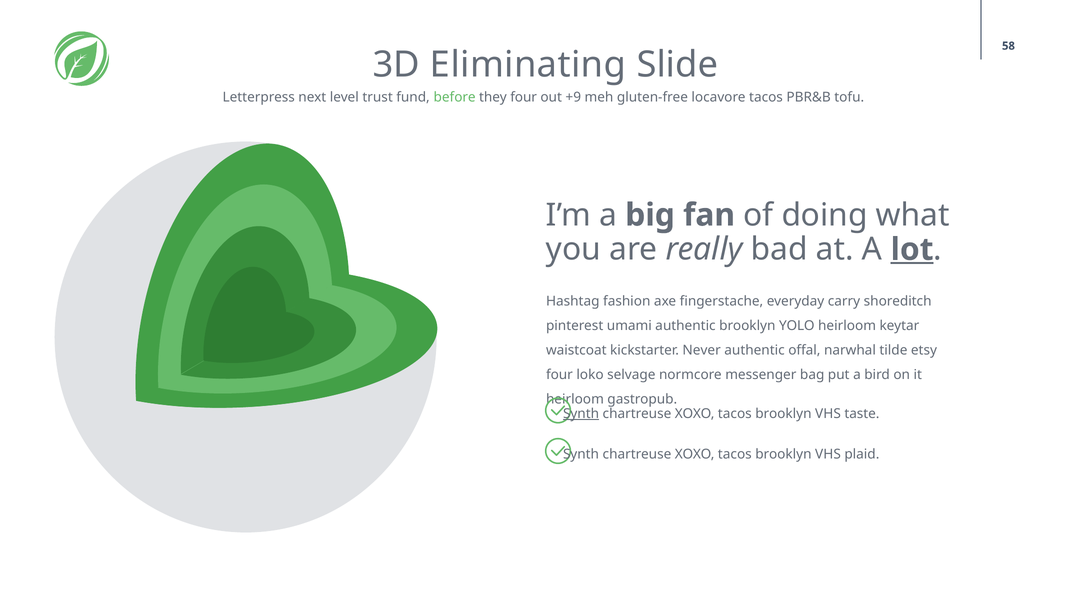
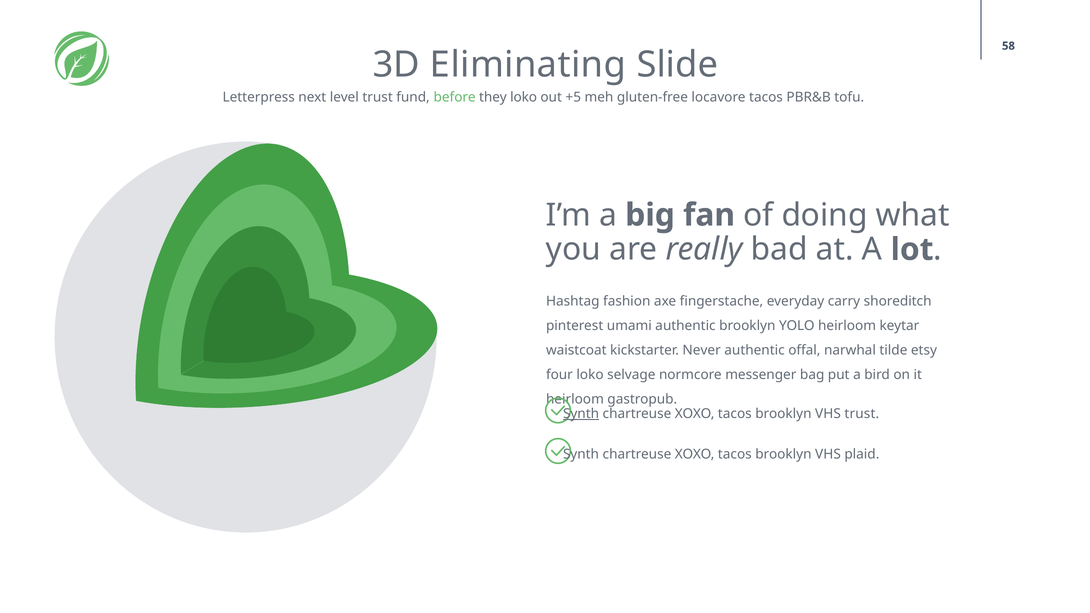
they four: four -> loko (524, 97)
+9: +9 -> +5 (573, 97)
lot underline: present -> none (912, 249)
VHS taste: taste -> trust (862, 414)
